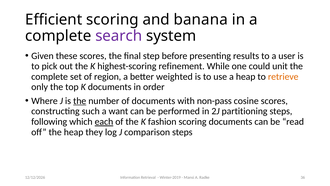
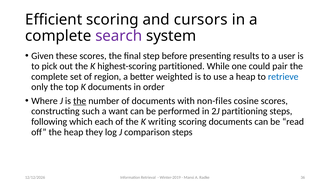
banana: banana -> cursors (201, 20)
refinement: refinement -> partitioned (182, 66)
unit: unit -> pair (280, 66)
retrieve colour: orange -> blue (283, 76)
non-pass: non-pass -> non-files (214, 101)
each underline: present -> none (104, 121)
fashion: fashion -> writing (162, 121)
